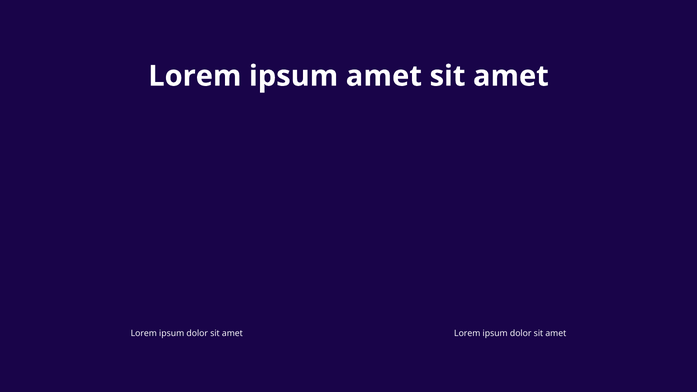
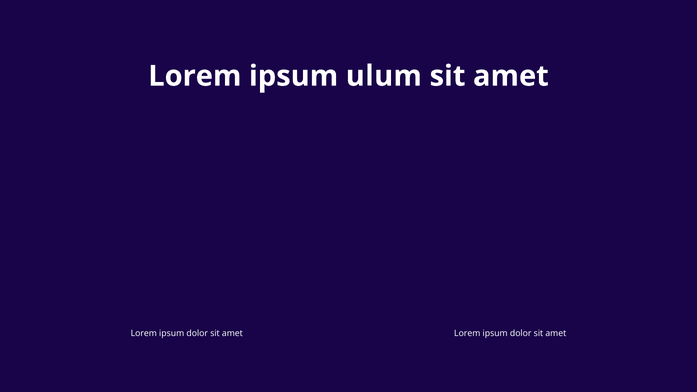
ipsum amet: amet -> ulum (384, 76)
